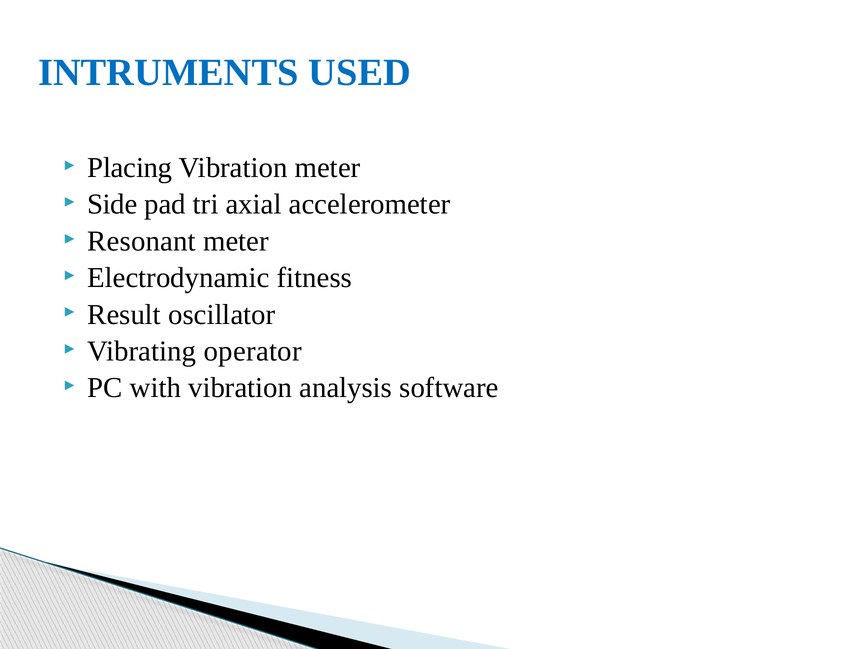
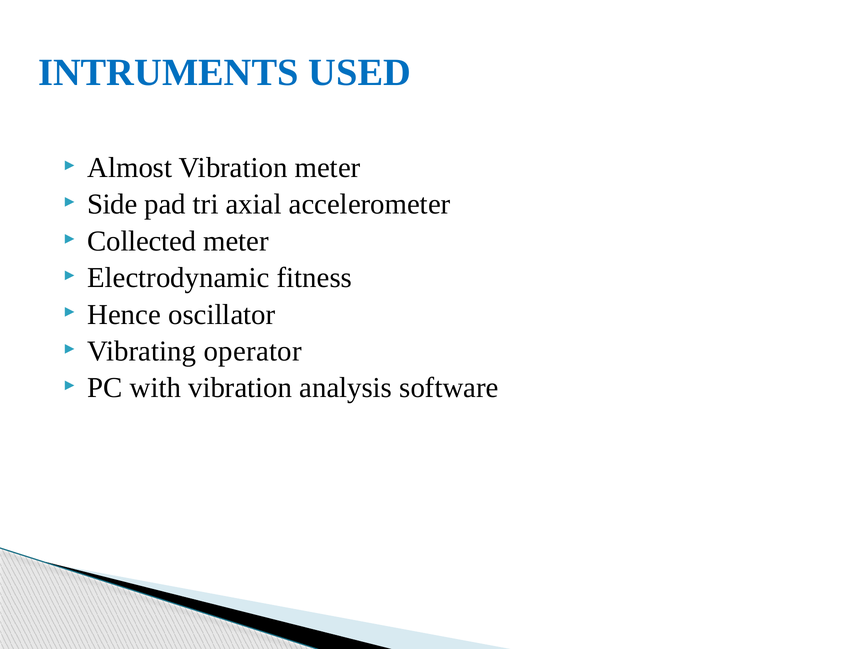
Placing: Placing -> Almost (130, 168)
Resonant: Resonant -> Collected (142, 241)
Result: Result -> Hence (124, 314)
